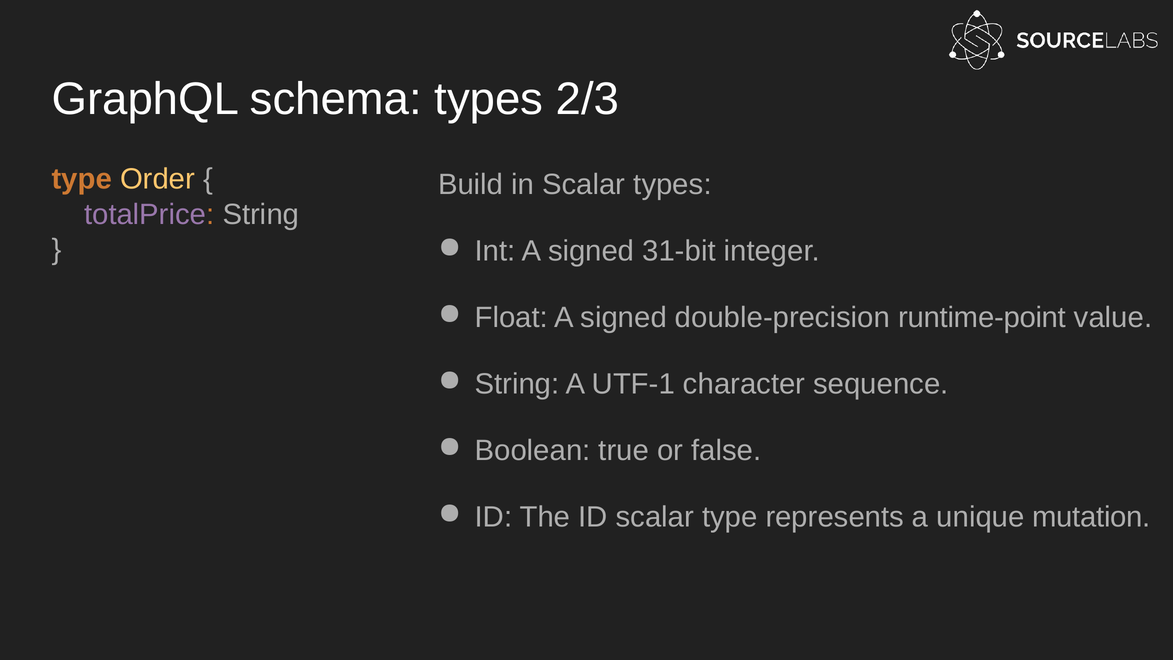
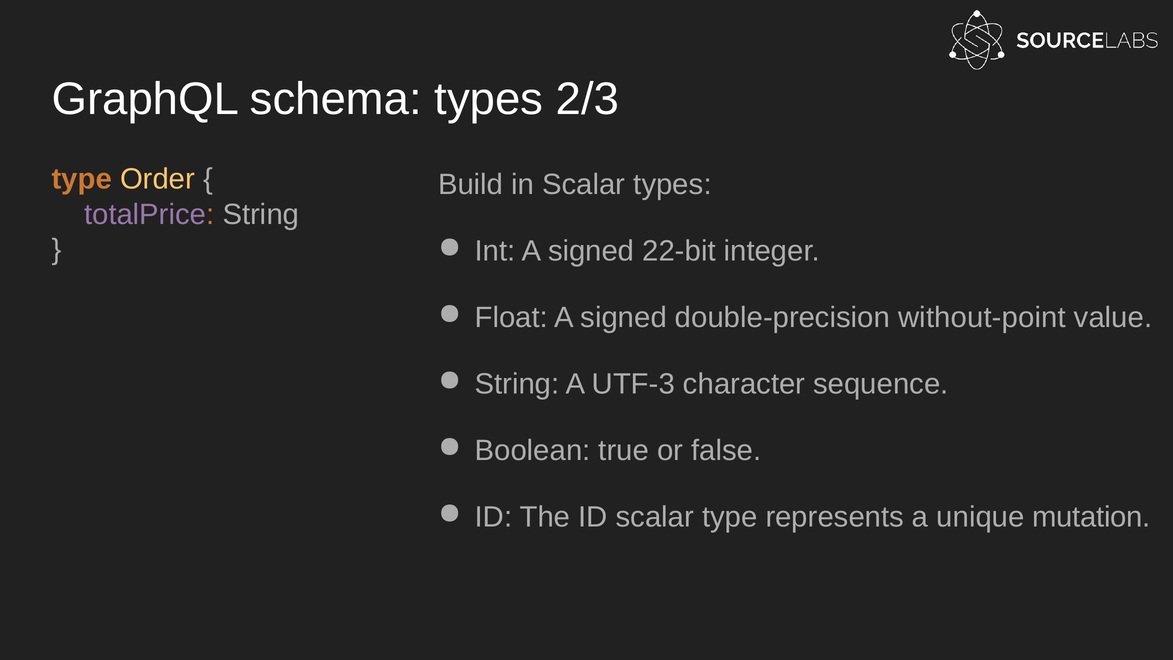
31‐bit: 31‐bit -> 22‐bit (679, 251)
runtime-point: runtime-point -> without-point (982, 317)
UTF‐1: UTF‐1 -> UTF‐3 (633, 384)
